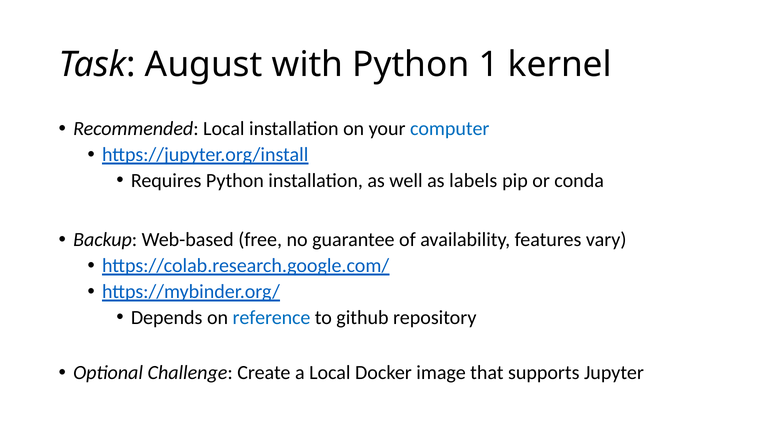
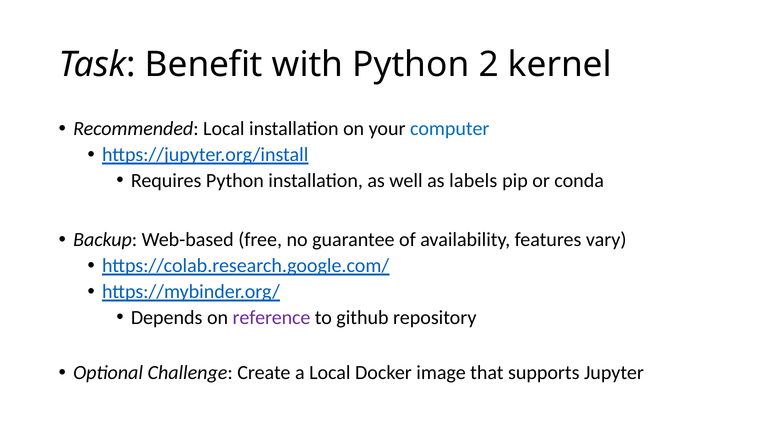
August: August -> Benefit (204, 65)
1: 1 -> 2 (489, 65)
reference colour: blue -> purple (271, 318)
